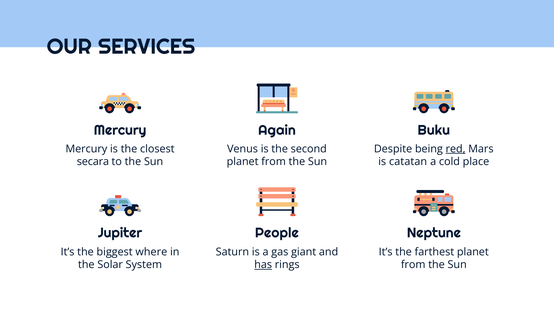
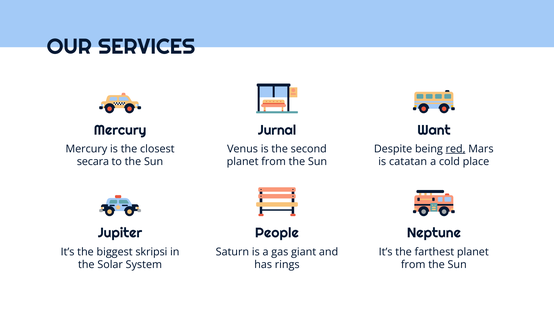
Again: Again -> Jurnal (277, 130)
Buku: Buku -> Want (434, 130)
where: where -> skripsi (151, 252)
has underline: present -> none (263, 265)
